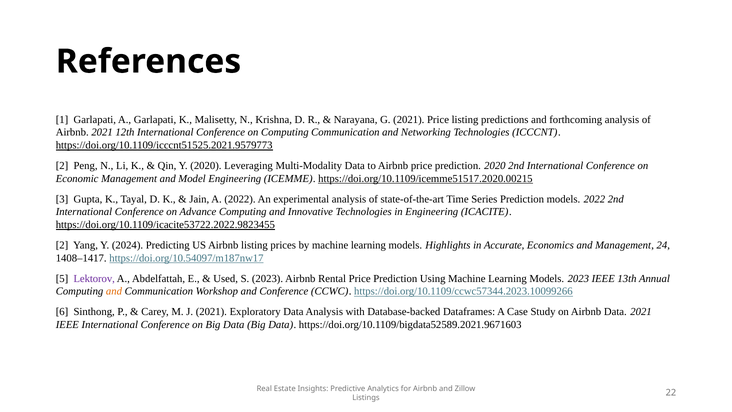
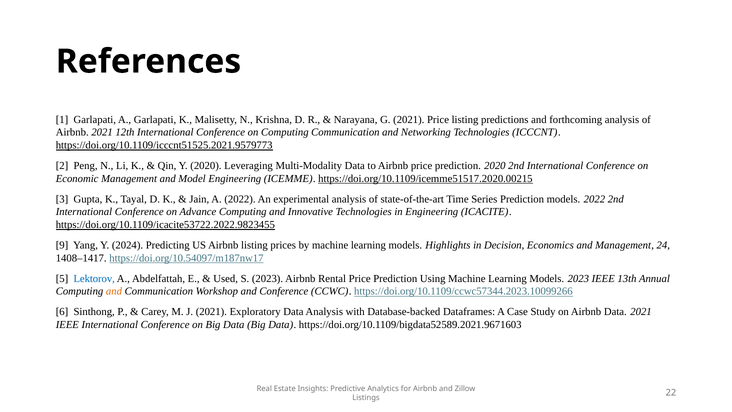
2: 2 -> 9 (62, 245)
Accurate: Accurate -> Decision (504, 245)
Lektorov colour: purple -> blue (94, 278)
